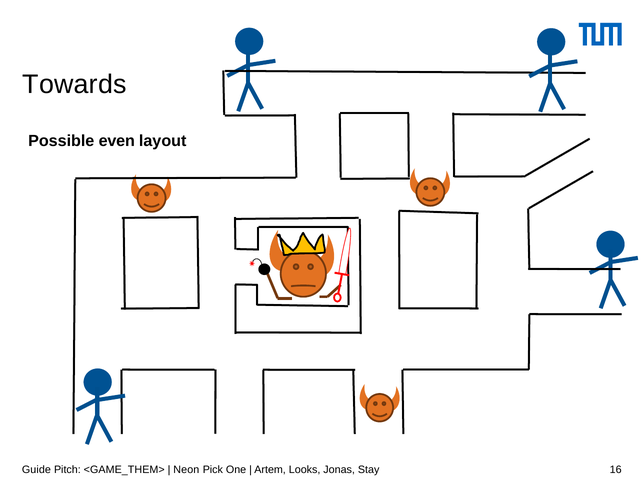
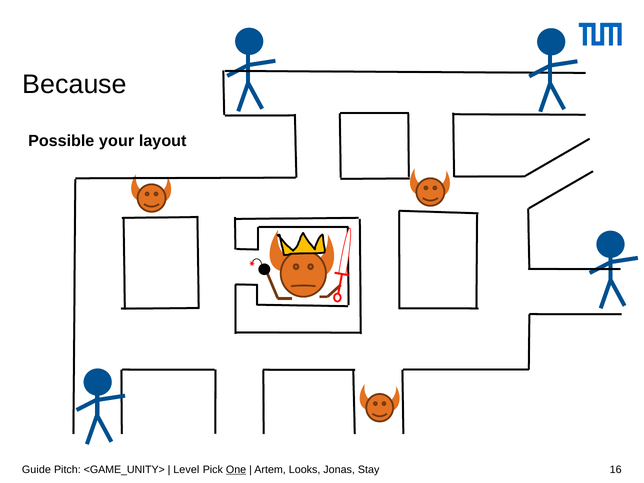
Towards: Towards -> Because (75, 84)
even: even -> your (117, 141)
<GAME_THEM>: <GAME_THEM> -> <GAME_UNITY> (124, 469)
Neon: Neon -> Level (186, 469)
One underline: none -> present (236, 469)
